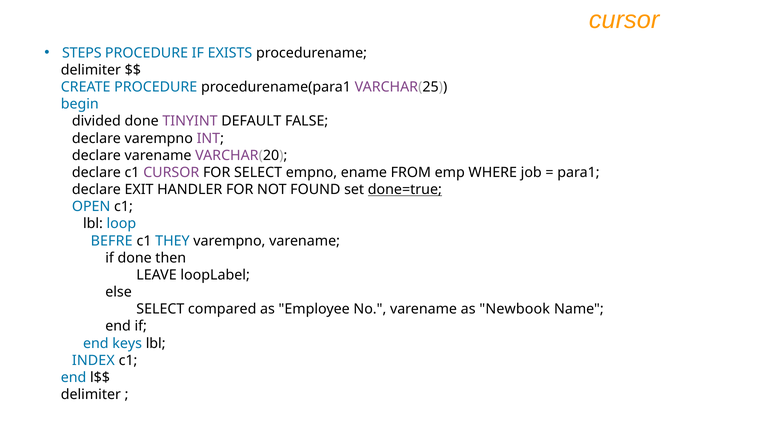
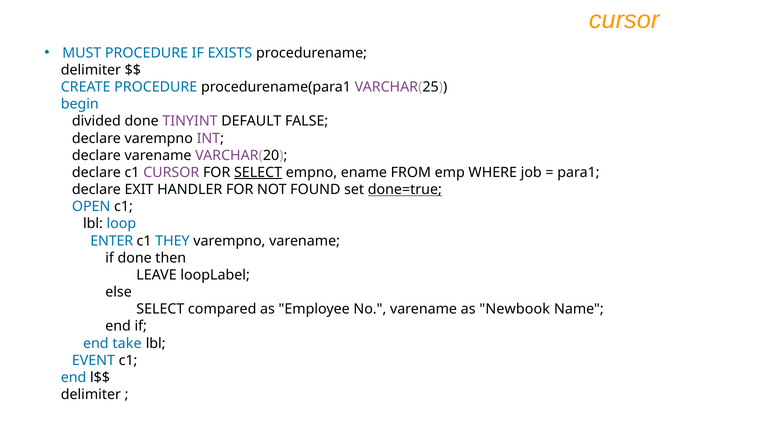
STEPS: STEPS -> MUST (82, 53)
SELECT underline: none -> present (258, 173)
BEFRE: BEFRE -> ENTER (112, 241)
keys: keys -> take (127, 344)
INDEX: INDEX -> EVENT (93, 361)
